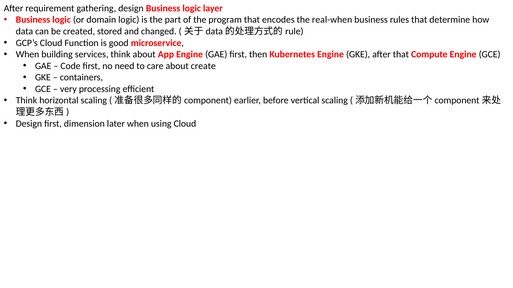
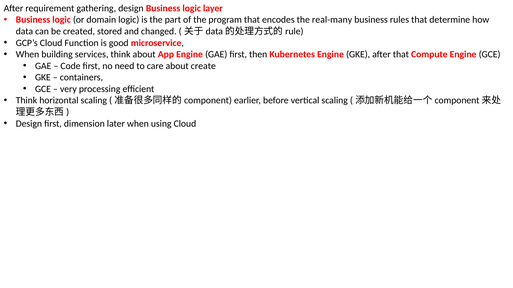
real-when: real-when -> real-many (332, 20)
